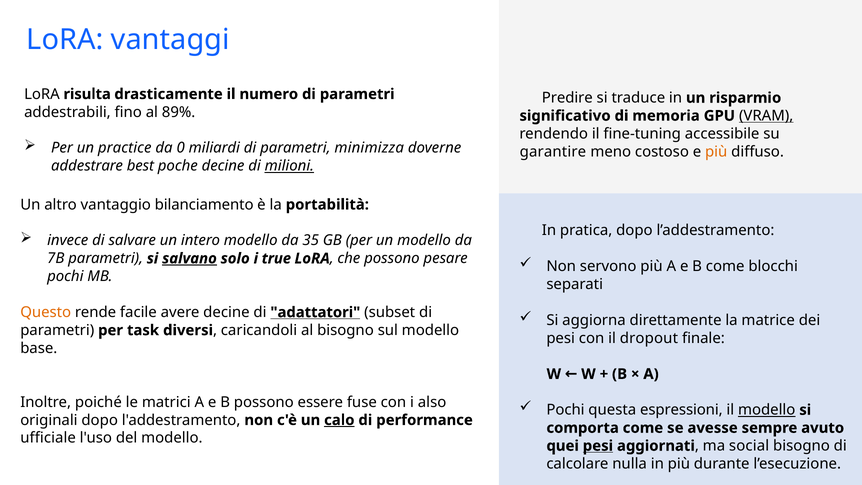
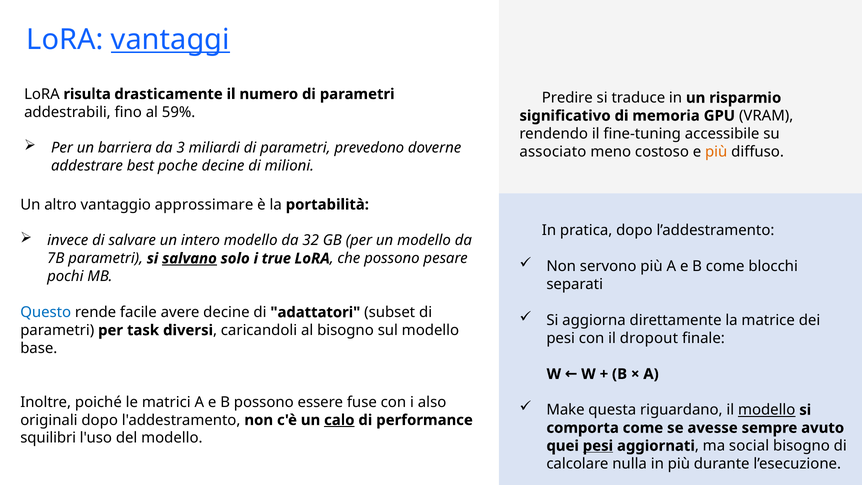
vantaggi underline: none -> present (170, 40)
89%: 89% -> 59% (179, 112)
VRAM underline: present -> none (766, 116)
practice: practice -> barriera (125, 148)
0: 0 -> 3 (181, 148)
minimizza: minimizza -> prevedono (369, 148)
garantire: garantire -> associato (553, 152)
milioni underline: present -> none (289, 166)
bilanciamento: bilanciamento -> approssimare (204, 205)
35: 35 -> 32 (311, 240)
Questo colour: orange -> blue (46, 312)
adattatori underline: present -> none (315, 312)
Pochi: Pochi -> Make (565, 410)
espressioni: espressioni -> riguardano (681, 410)
ufficiale: ufficiale -> squilibri (48, 438)
